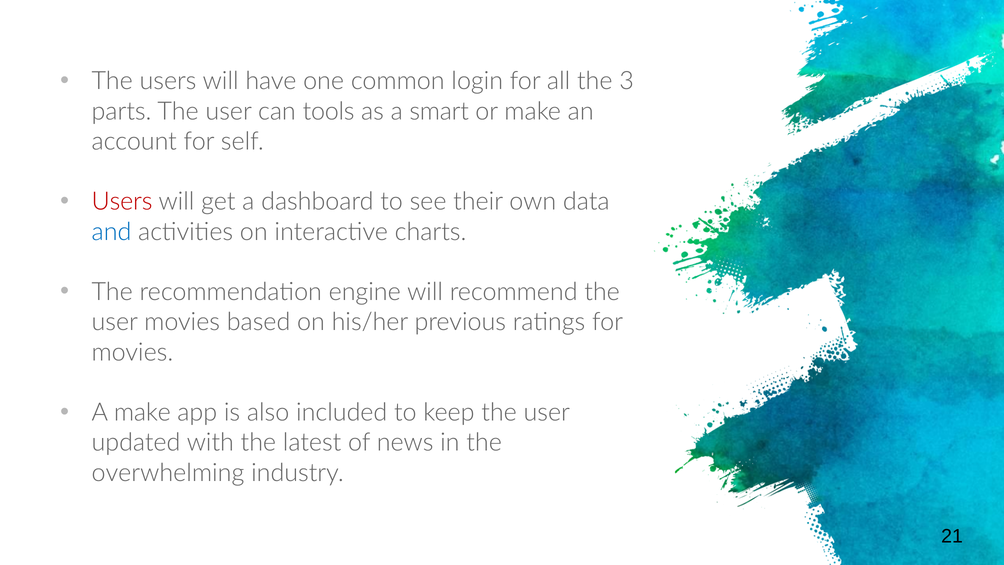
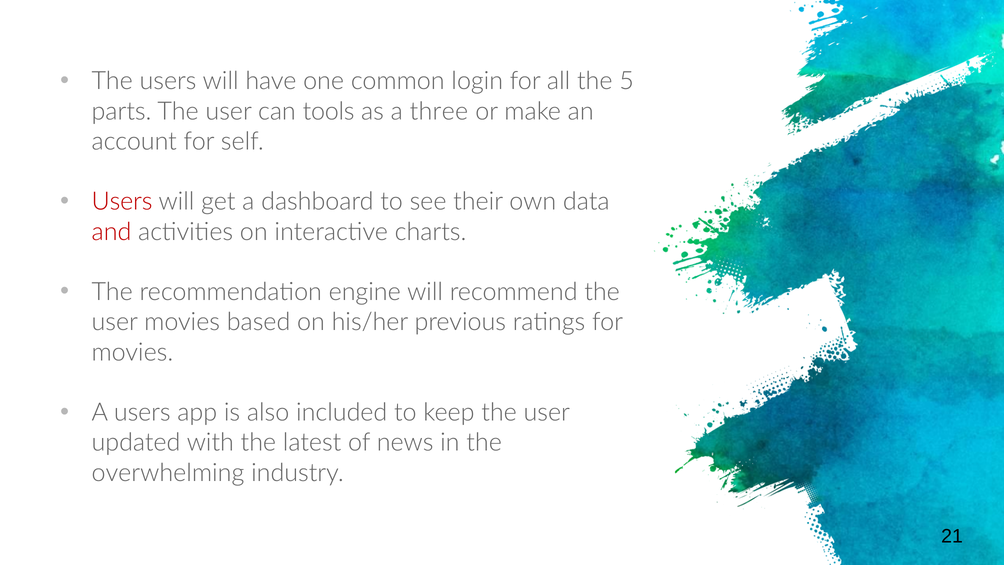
3: 3 -> 5 (627, 81)
smart: smart -> three (439, 111)
and colour: blue -> red (111, 232)
A make: make -> users (142, 412)
